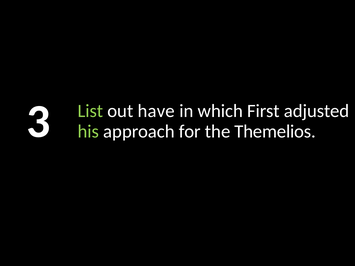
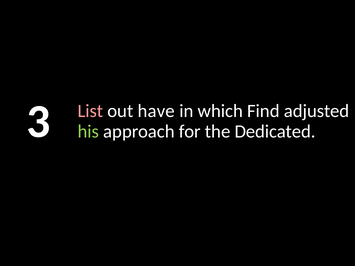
List colour: light green -> pink (90, 111)
First: First -> Find (263, 111)
Themelios: Themelios -> Dedicated (275, 132)
